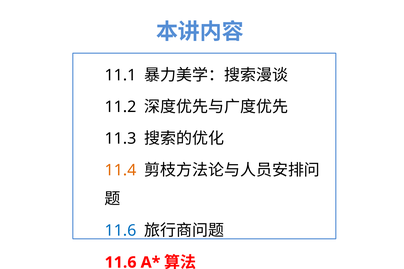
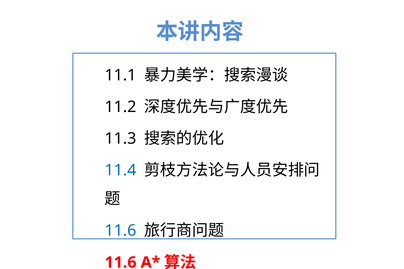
11.4 colour: orange -> blue (120, 171)
